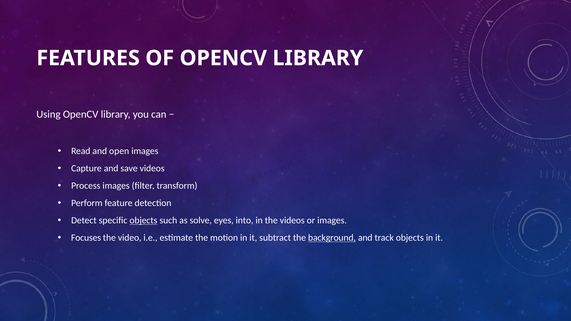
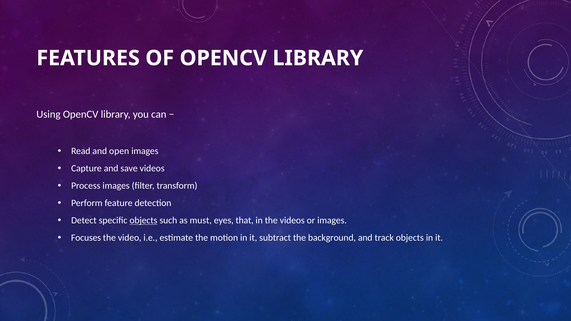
solve: solve -> must (201, 221)
into: into -> that (245, 221)
background underline: present -> none (332, 238)
